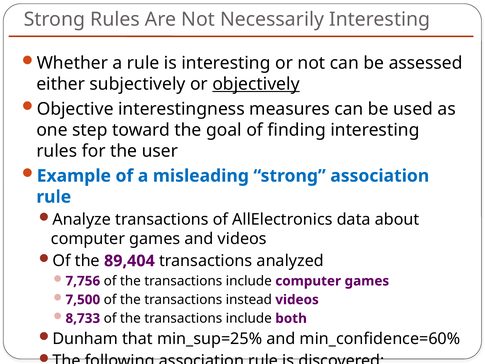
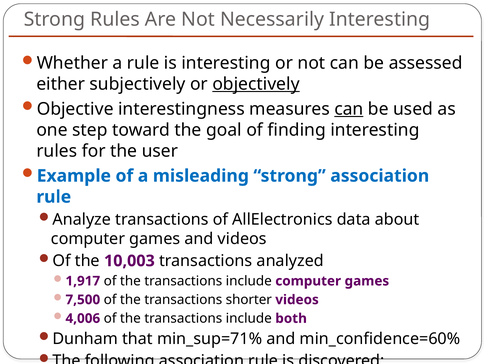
can underline: none -> present (349, 109)
89,404: 89,404 -> 10,003 (129, 261)
7,756: 7,756 -> 1,917 (83, 281)
instead: instead -> shorter (249, 300)
8,733: 8,733 -> 4,006 (83, 318)
min_sup=25%: min_sup=25% -> min_sup=71% (210, 339)
